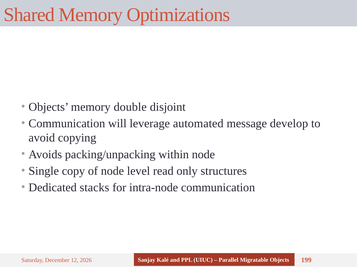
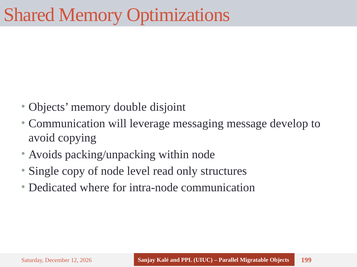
automated: automated -> messaging (198, 124)
stacks: stacks -> where (94, 188)
